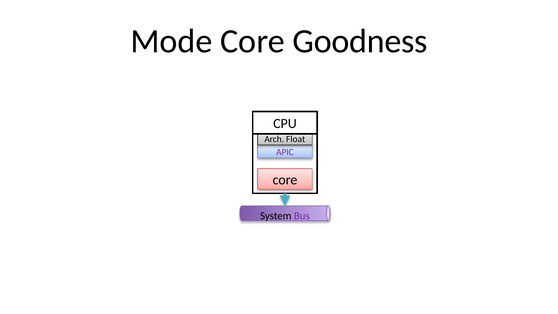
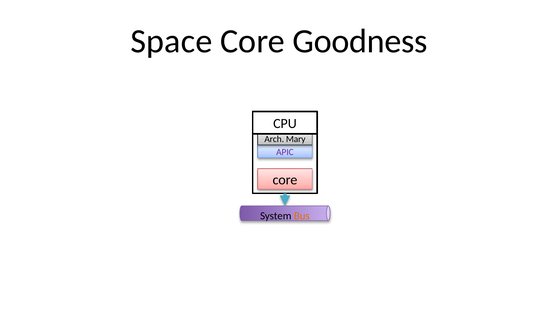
Mode: Mode -> Space (171, 41)
Float: Float -> Mary (296, 139)
Bus colour: purple -> orange (302, 216)
